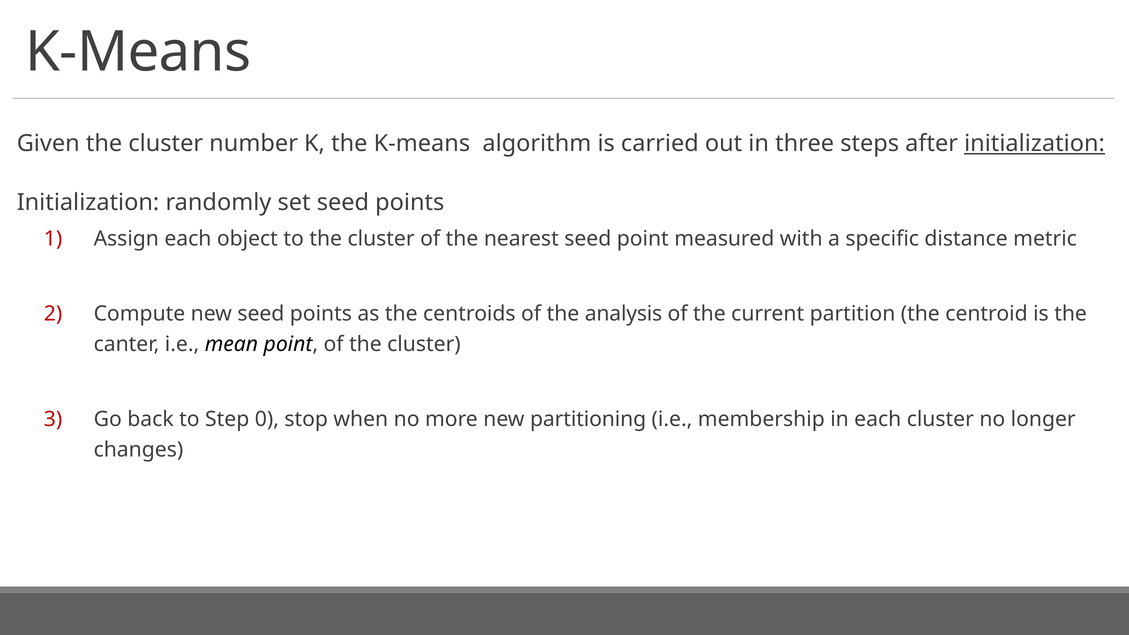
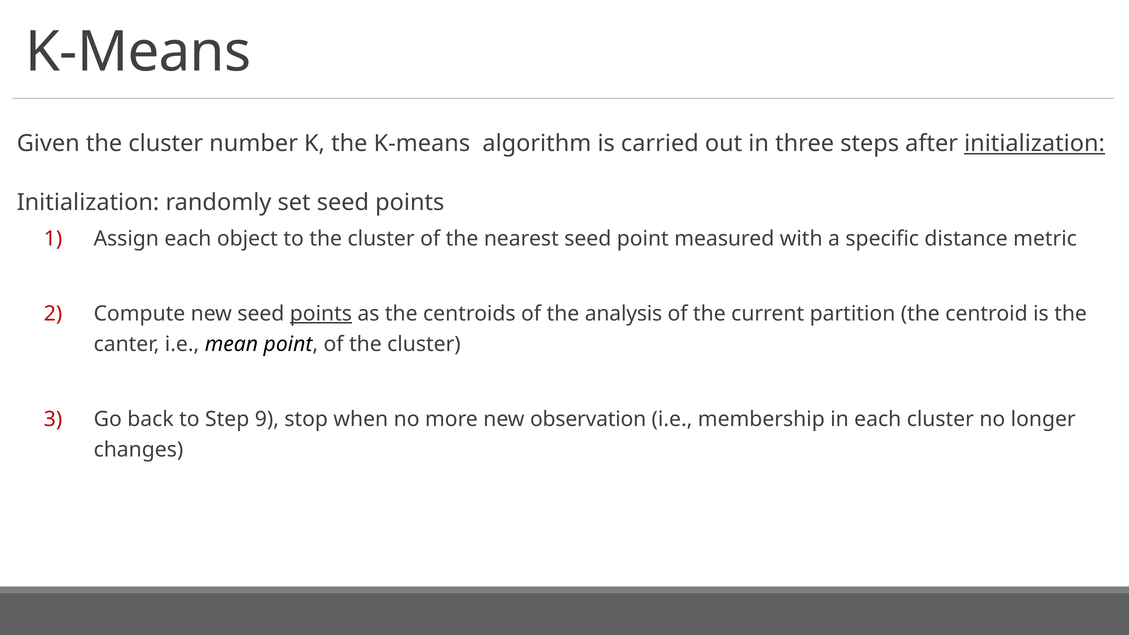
points underline: none -> present (321, 314)
0: 0 -> 9 (267, 419)
partitioning: partitioning -> observation (588, 419)
